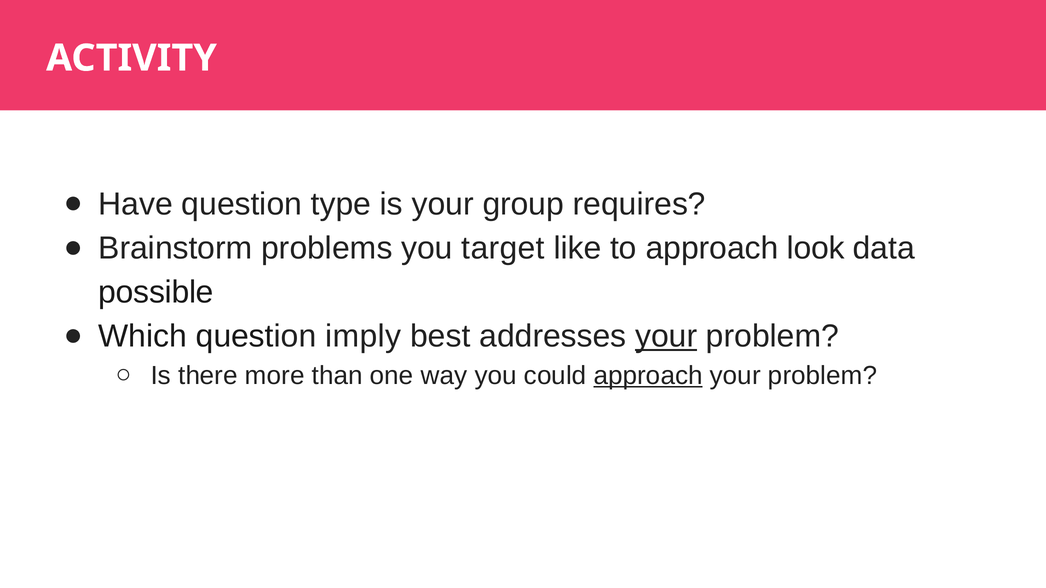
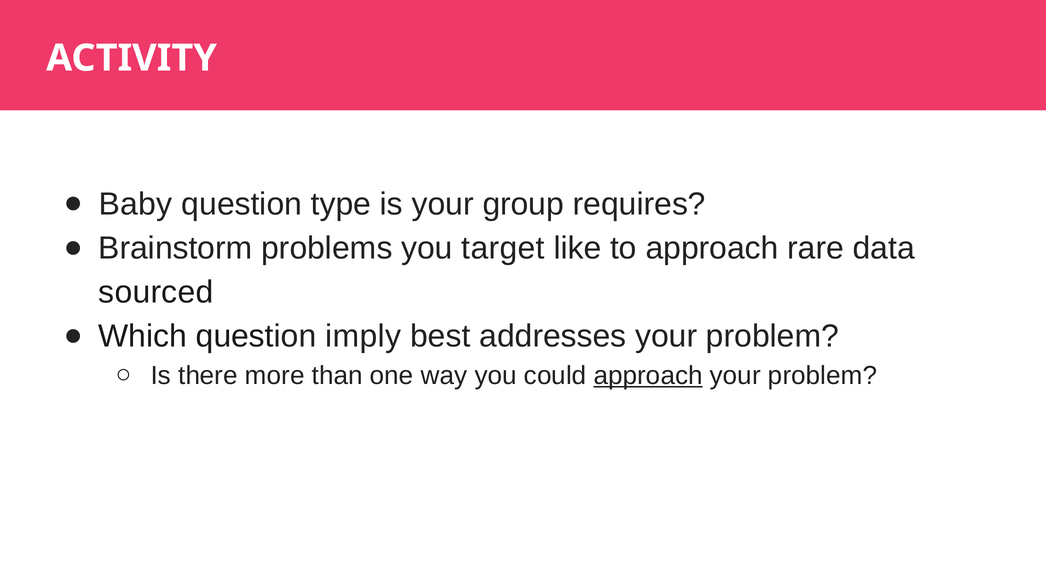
Have: Have -> Baby (135, 204)
look: look -> rare (816, 248)
possible: possible -> sourced (156, 292)
your underline: present -> none (666, 336)
